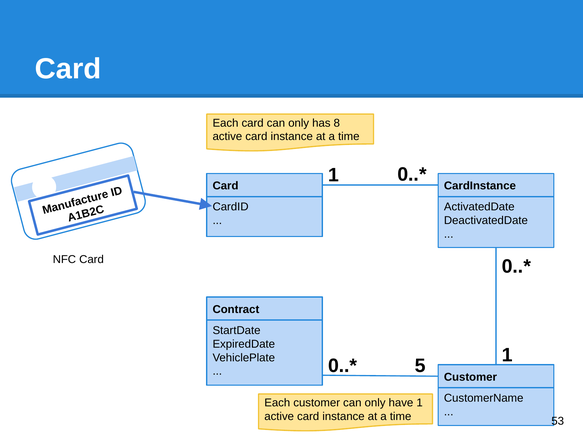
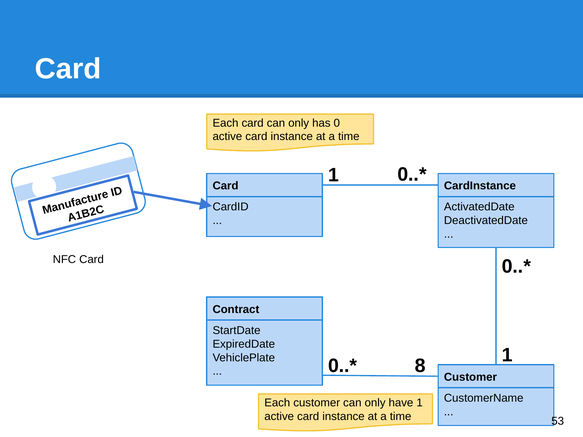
8: 8 -> 0 (337, 123)
5: 5 -> 8 (420, 366)
